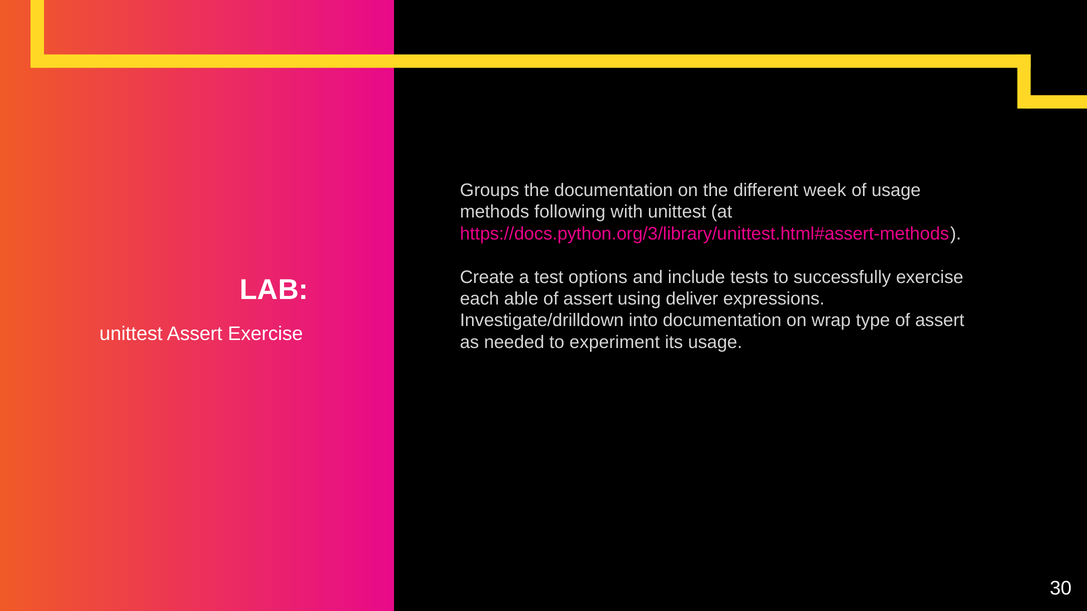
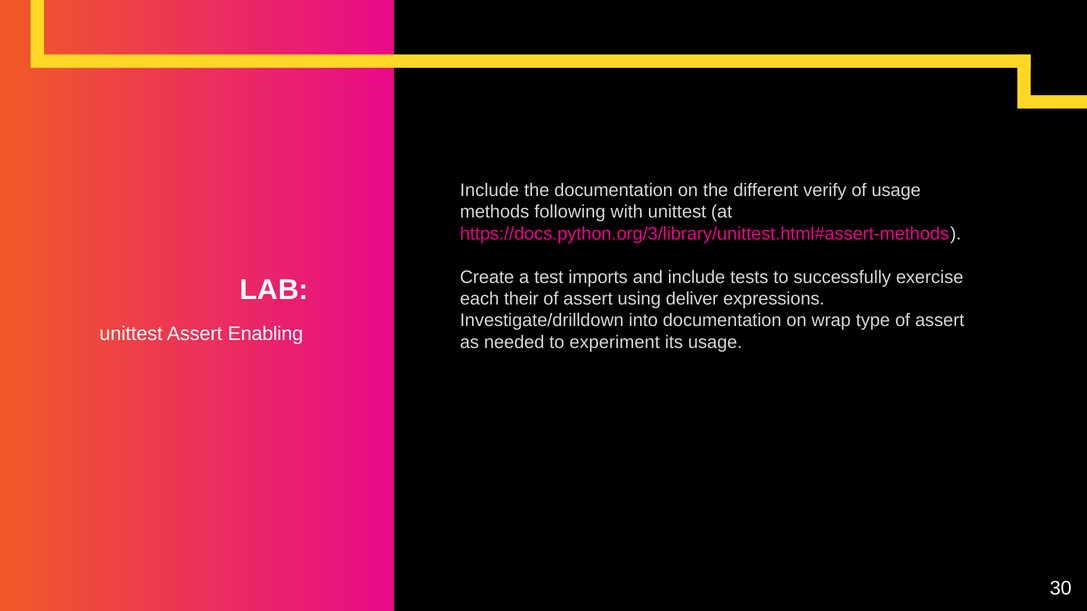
Groups: Groups -> Include (490, 190)
week: week -> verify (825, 190)
options: options -> imports (598, 277)
able: able -> their (521, 299)
Assert Exercise: Exercise -> Enabling (265, 334)
